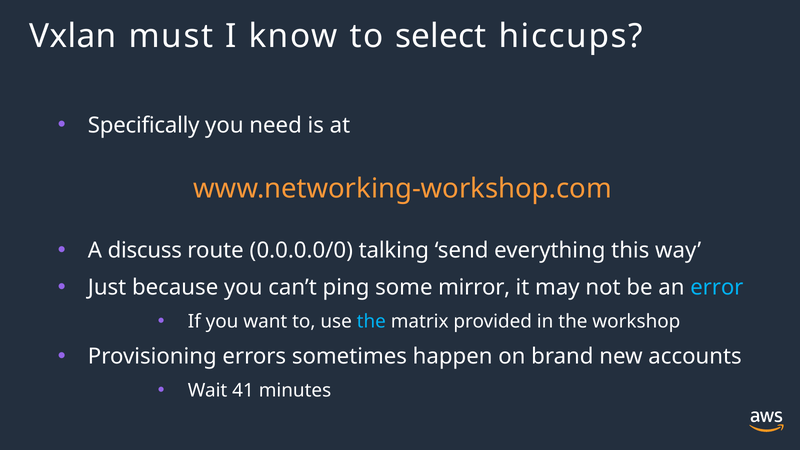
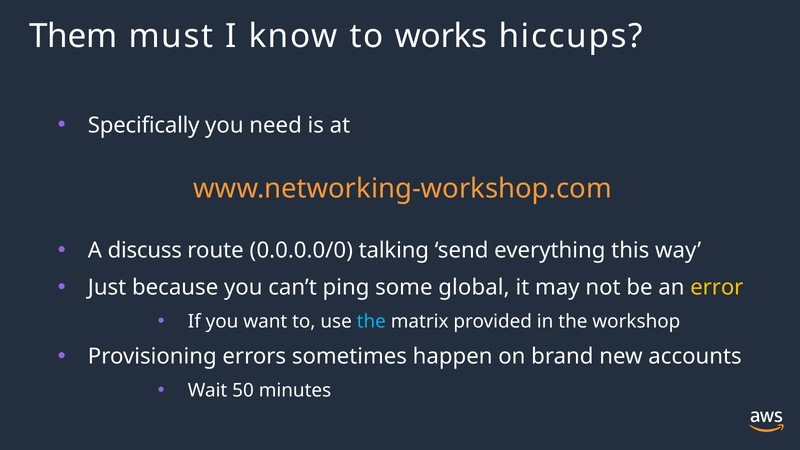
Vxlan: Vxlan -> Them (73, 36)
select: select -> works (441, 36)
mirror: mirror -> global (474, 287)
error colour: light blue -> yellow (717, 287)
41: 41 -> 50 (243, 391)
